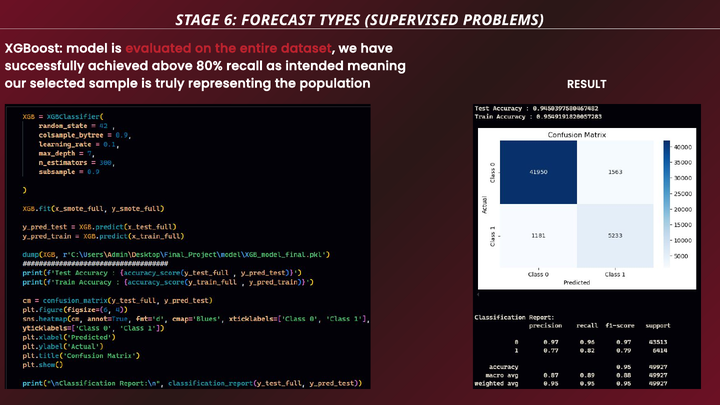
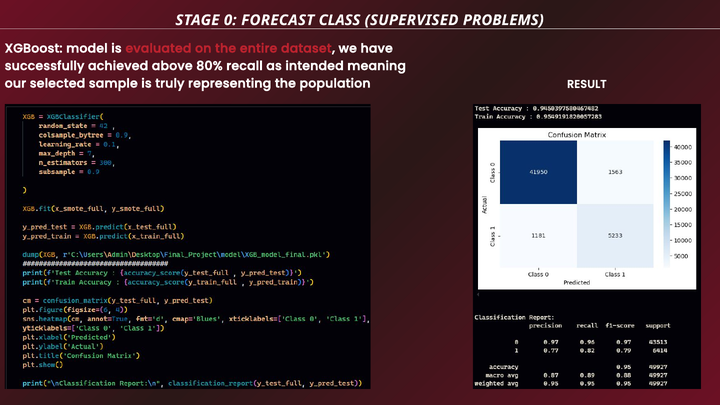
6: 6 -> 0 (230, 20)
TYPES: TYPES -> CLASS (340, 20)
